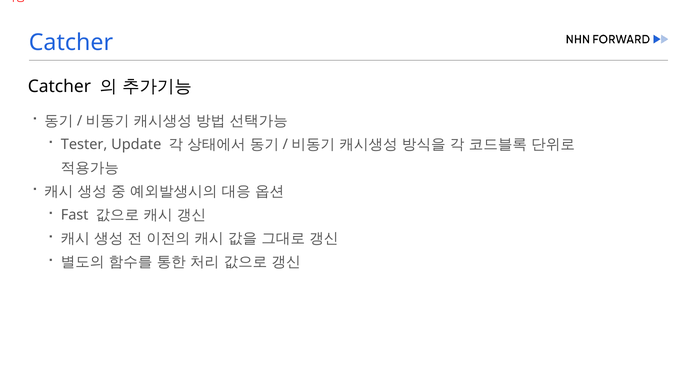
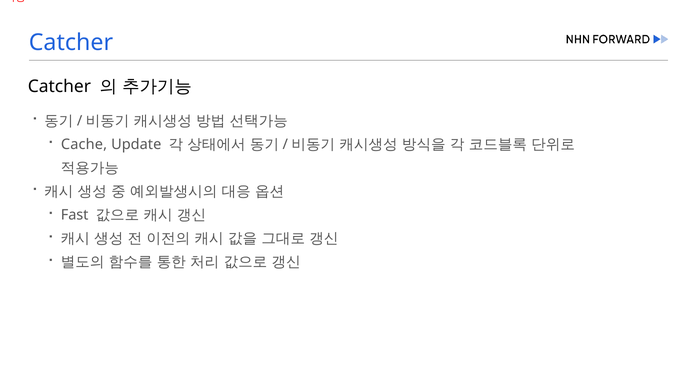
Tester: Tester -> Cache (84, 144)
